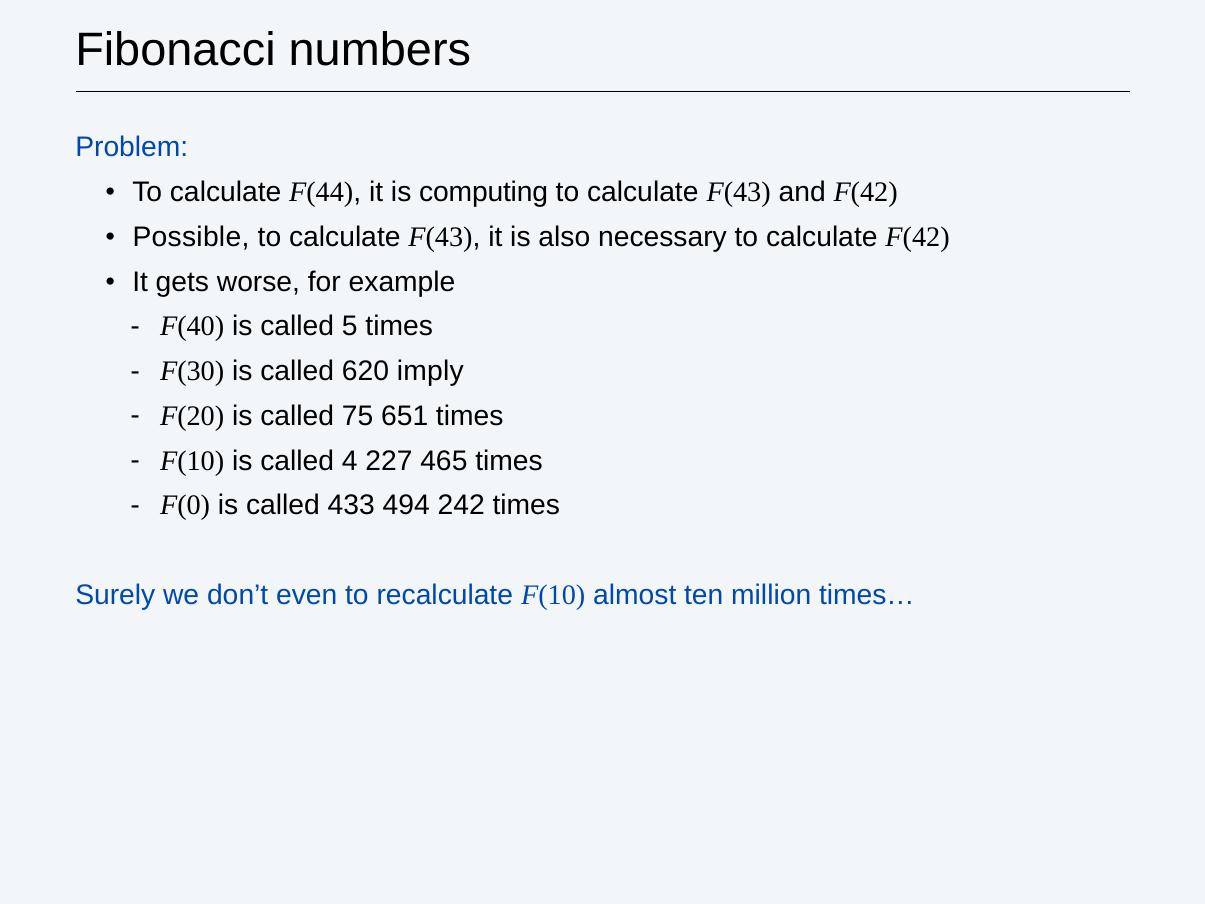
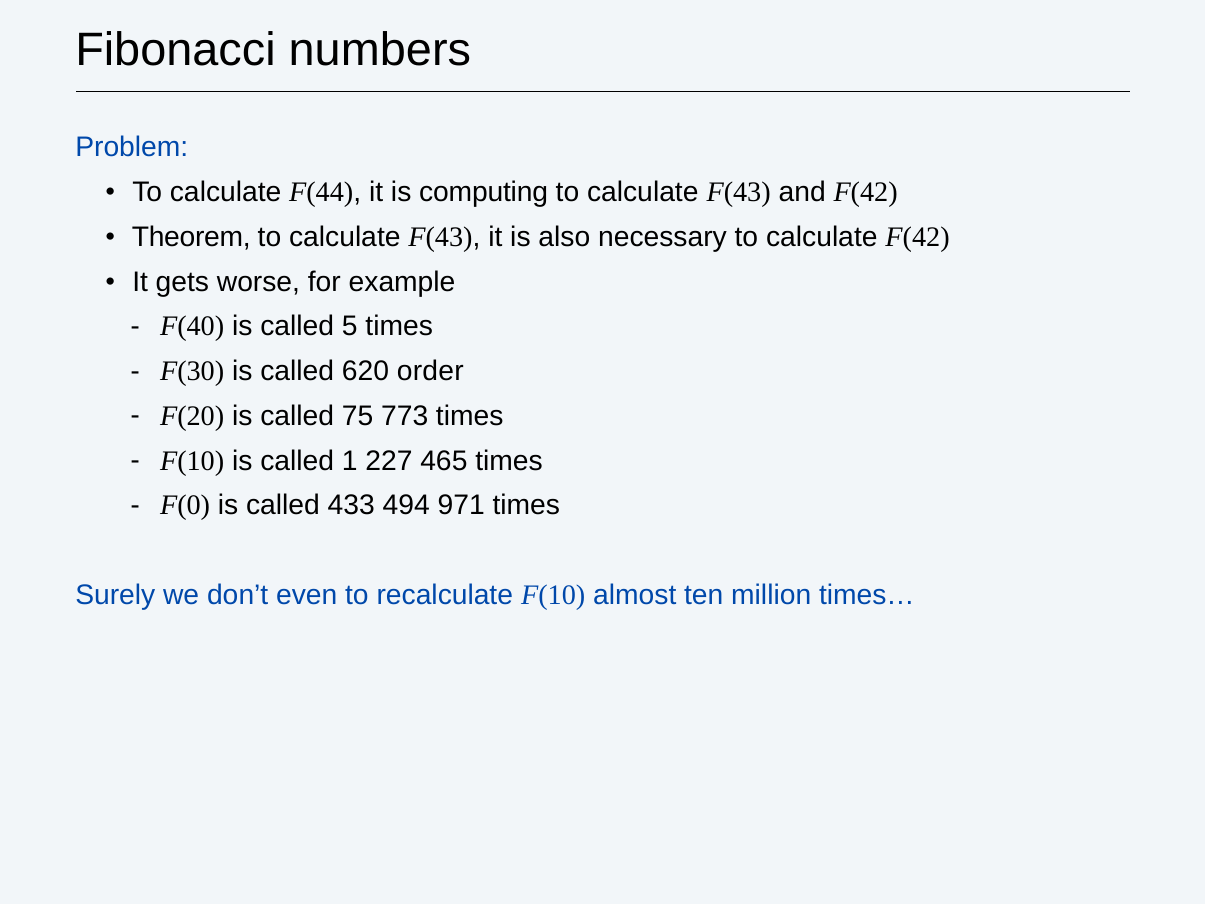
Possible: Possible -> Theorem (191, 237)
imply: imply -> order (430, 371)
651: 651 -> 773 (405, 416)
4: 4 -> 1 (350, 461)
242: 242 -> 971 (461, 505)
